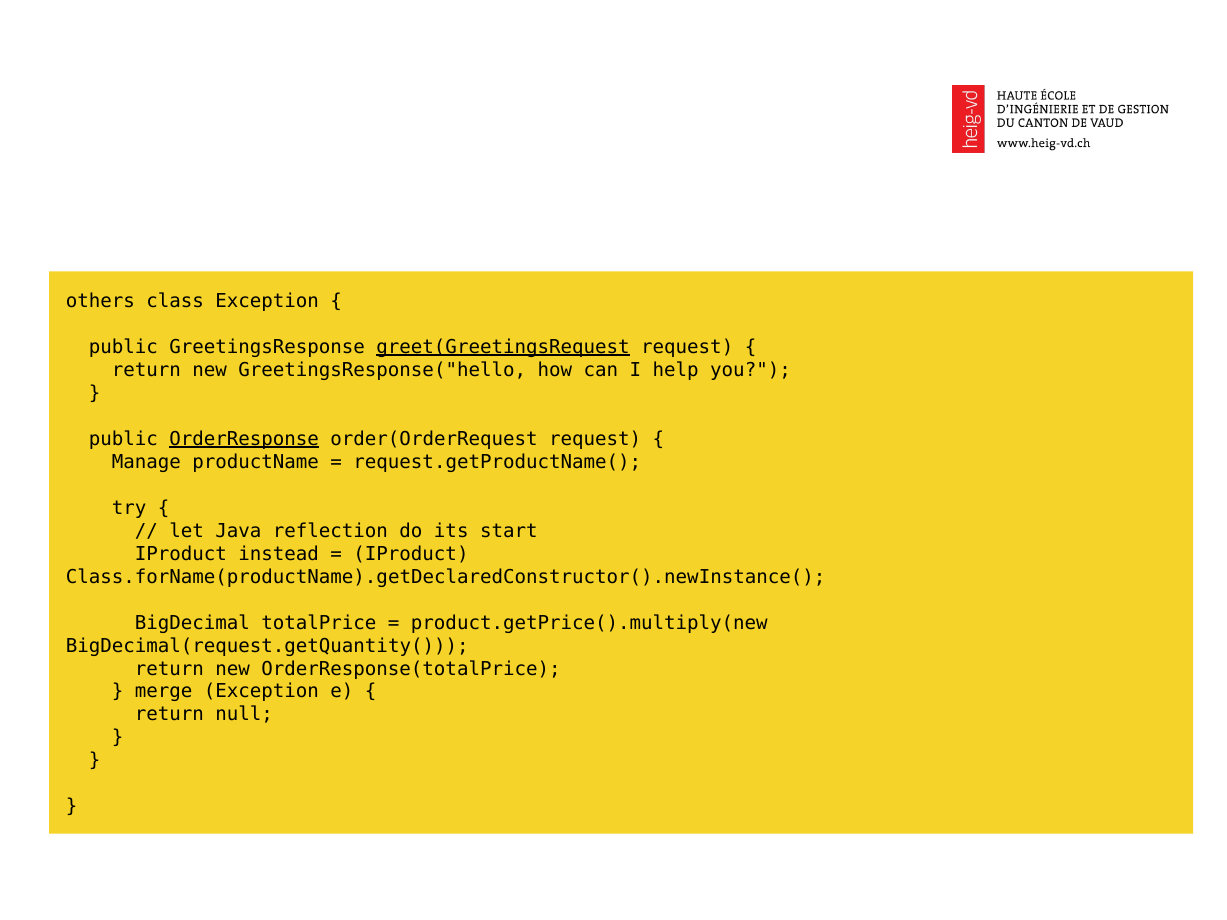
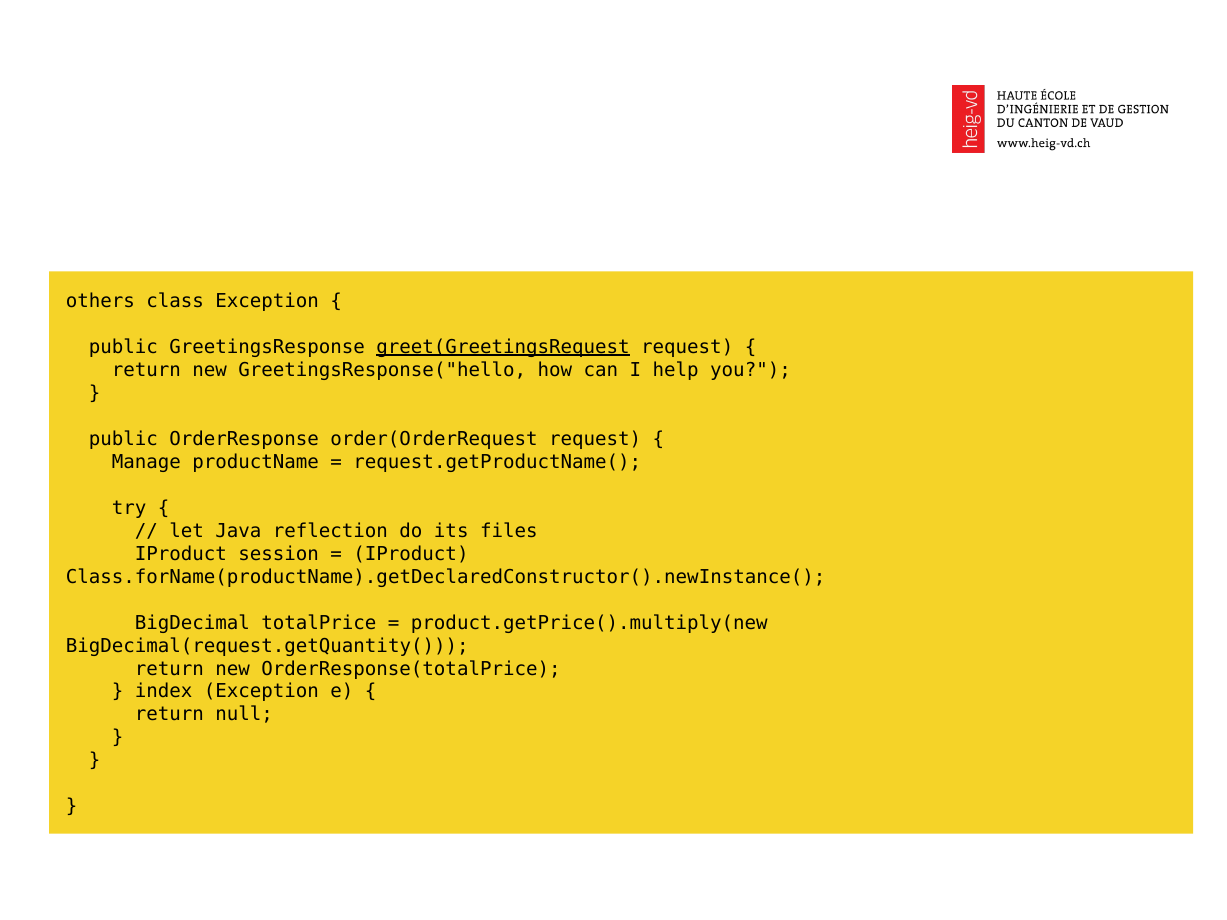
OrderResponse underline: present -> none (244, 439)
start: start -> files (509, 531)
instead: instead -> session (279, 554)
merge: merge -> index (164, 692)
